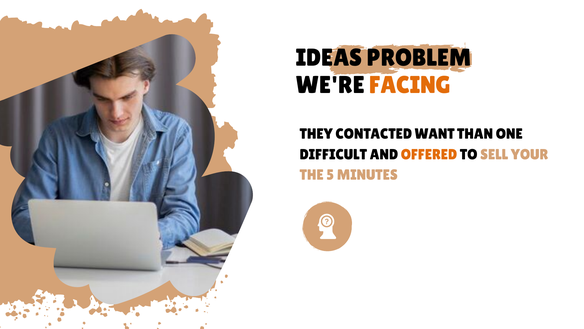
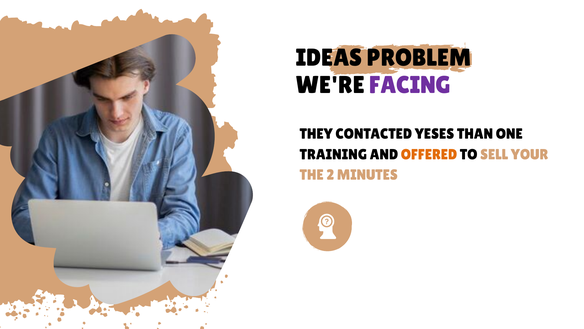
FACING colour: orange -> purple (410, 85)
WANT: WANT -> YESES (434, 134)
DIFFICULT: DIFFICULT -> TRAINING (333, 154)
5: 5 -> 2 (330, 175)
